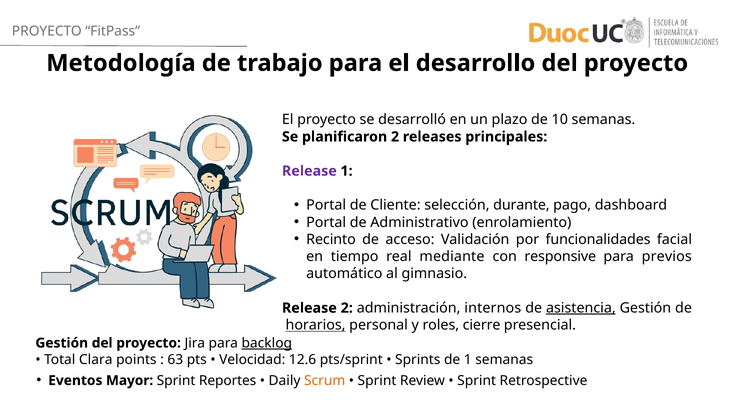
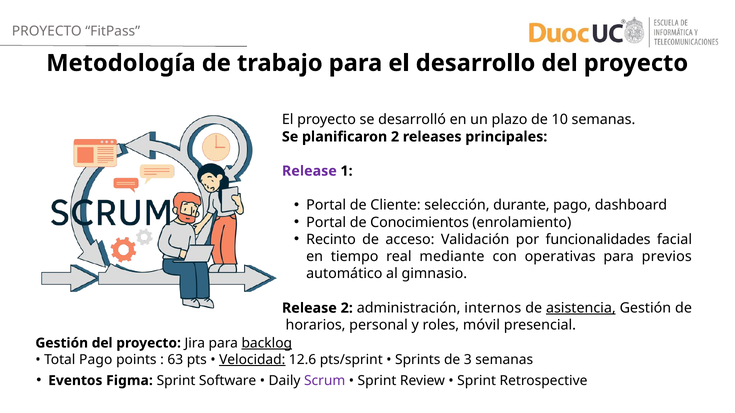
Administrativo: Administrativo -> Conocimientos (420, 223)
responsive: responsive -> operativas (560, 257)
horarios underline: present -> none (316, 325)
cierre: cierre -> móvil (481, 325)
Total Clara: Clara -> Pago (96, 360)
Velocidad underline: none -> present (252, 360)
de 1: 1 -> 3 (468, 360)
Mayor: Mayor -> Figma (129, 381)
Reportes: Reportes -> Software (228, 381)
Scrum colour: orange -> purple (325, 381)
